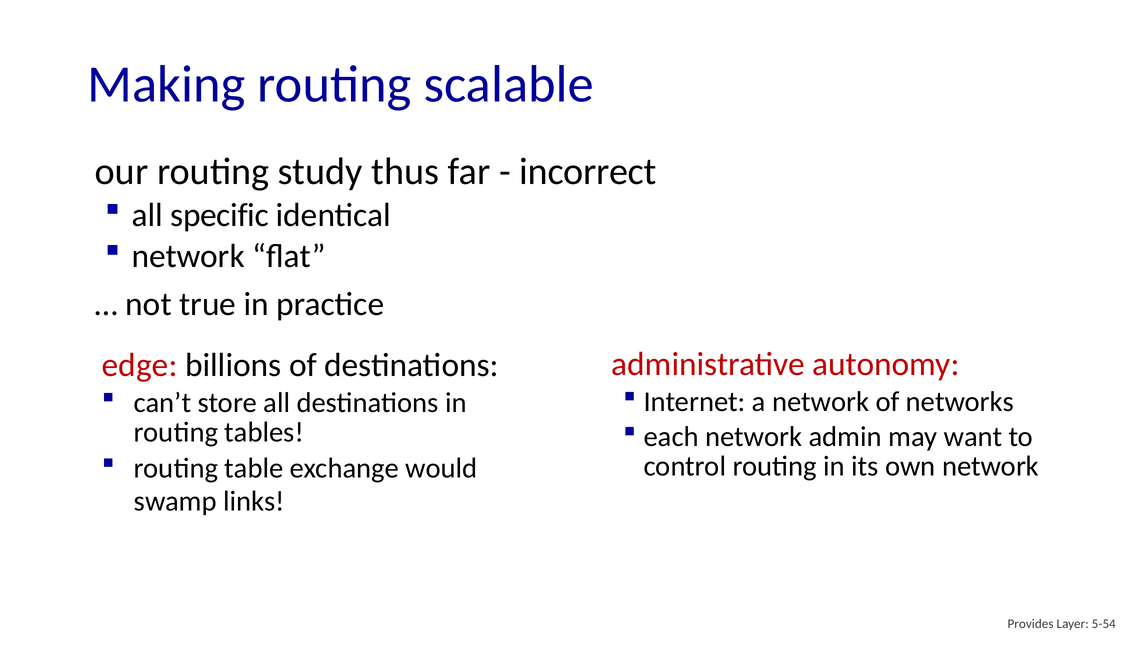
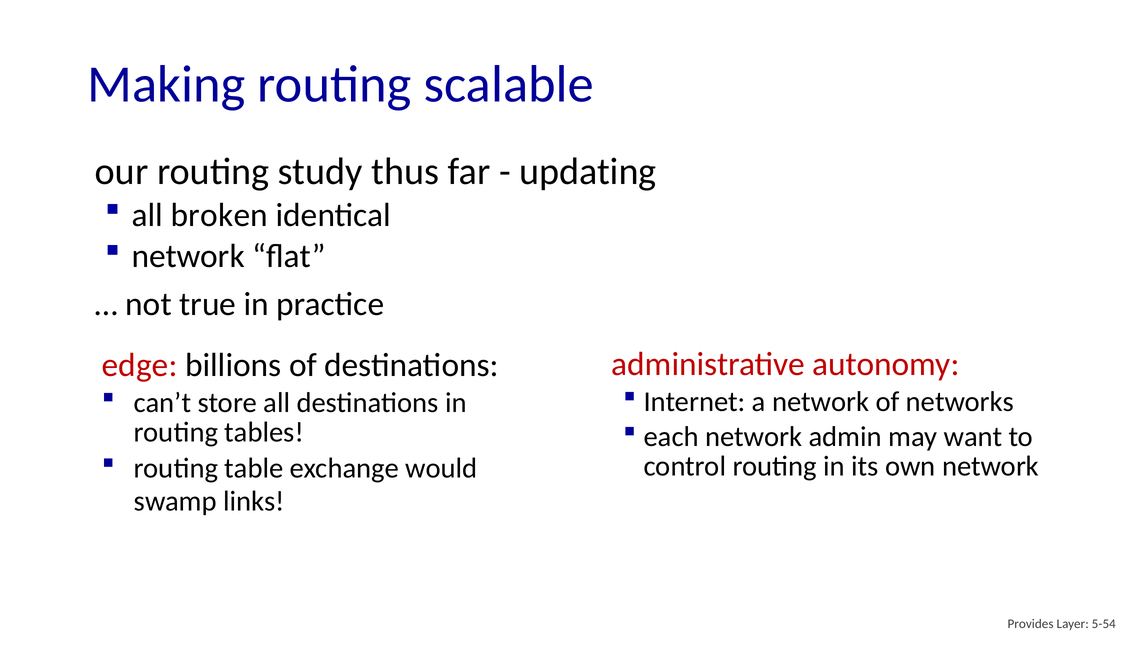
incorrect: incorrect -> updating (588, 171)
specific: specific -> broken (219, 215)
